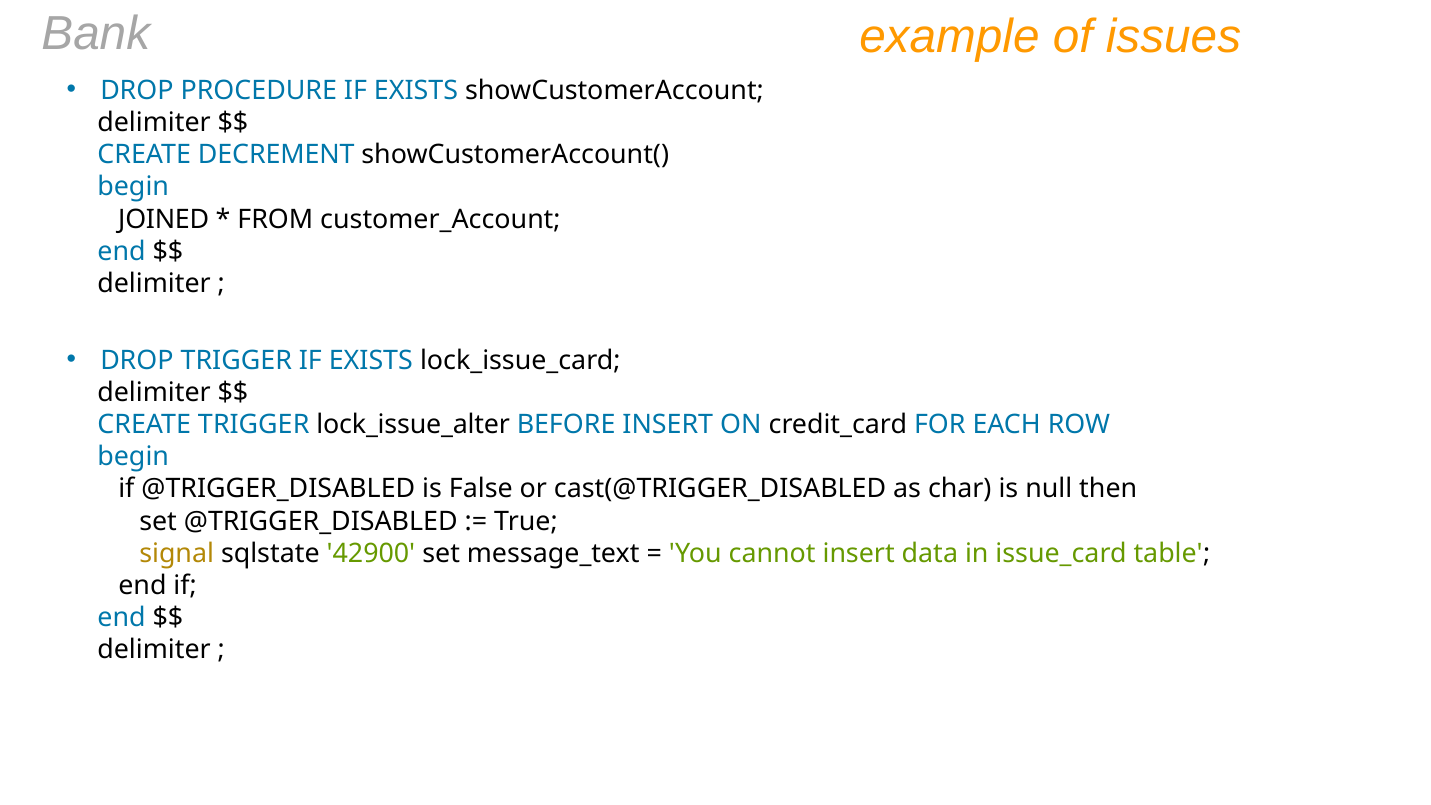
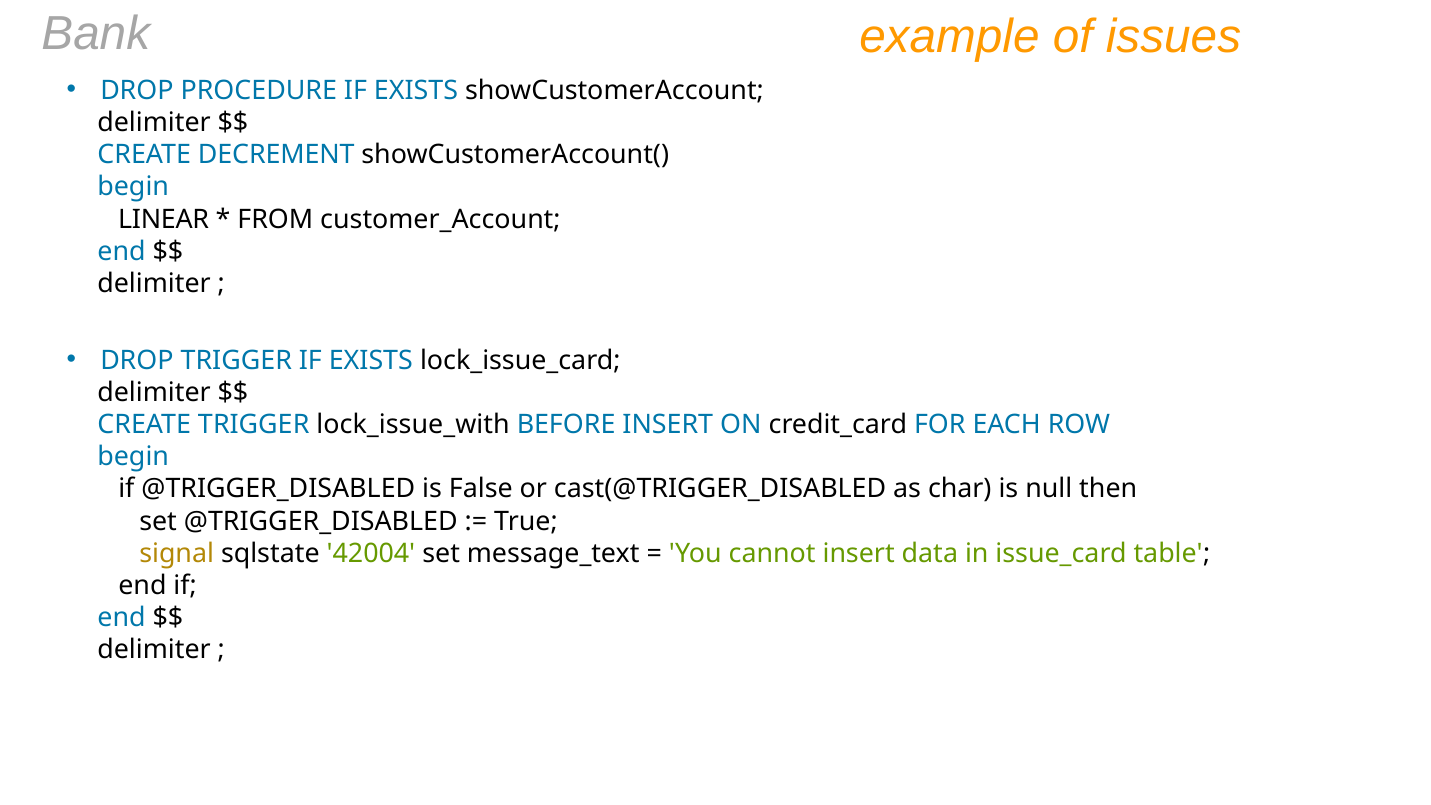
JOINED: JOINED -> LINEAR (164, 219)
lock_issue_alter: lock_issue_alter -> lock_issue_with (413, 425)
42900: 42900 -> 42004 (371, 553)
